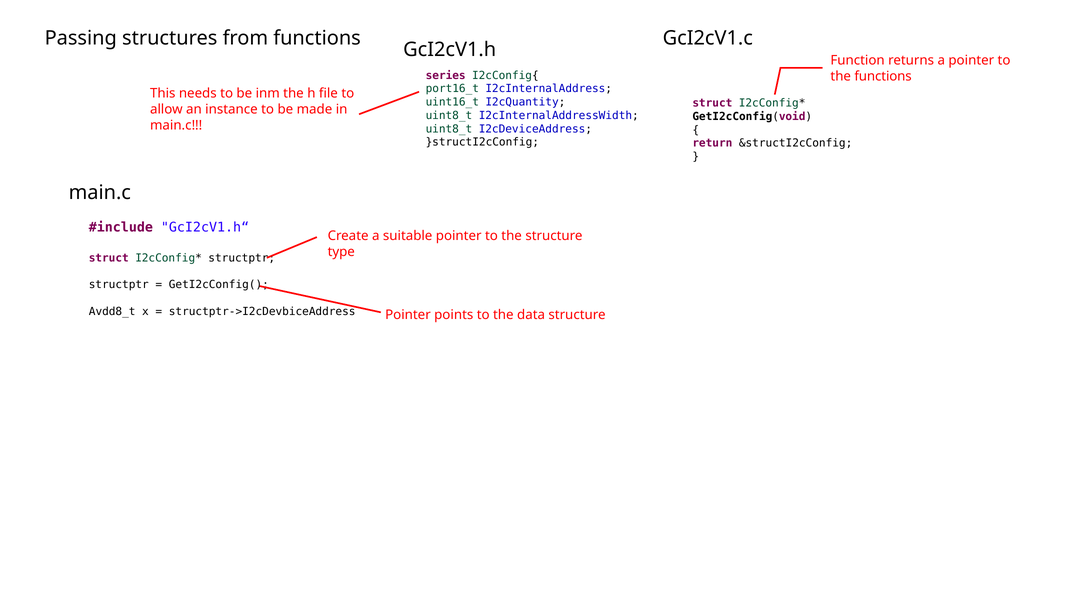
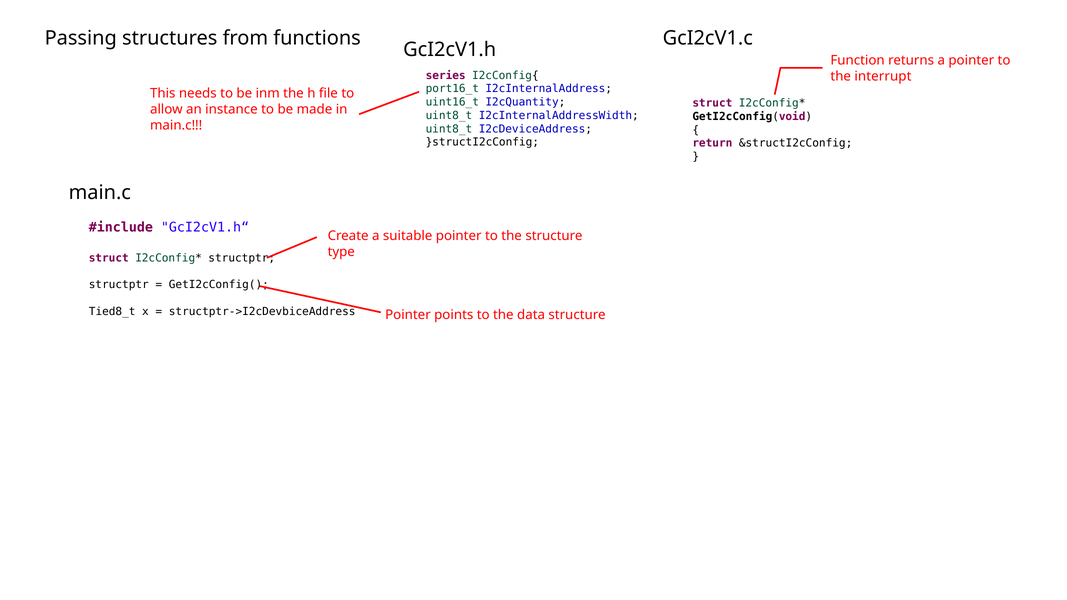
the functions: functions -> interrupt (883, 77)
Avdd8_t: Avdd8_t -> Tied8_t (112, 312)
